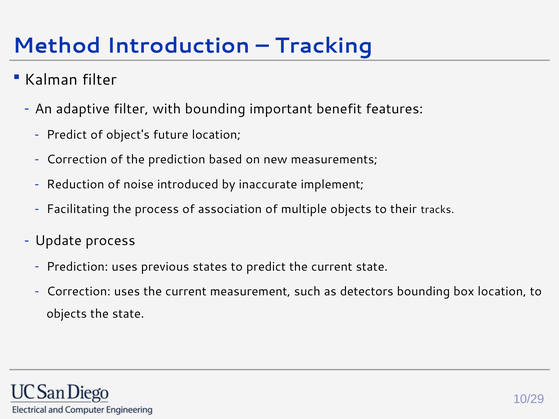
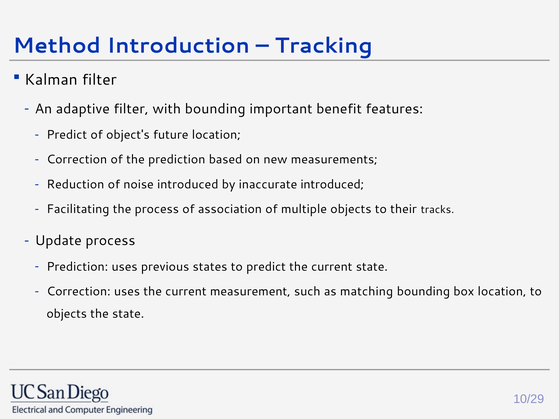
inaccurate implement: implement -> introduced (332, 184)
detectors: detectors -> matching (367, 292)
